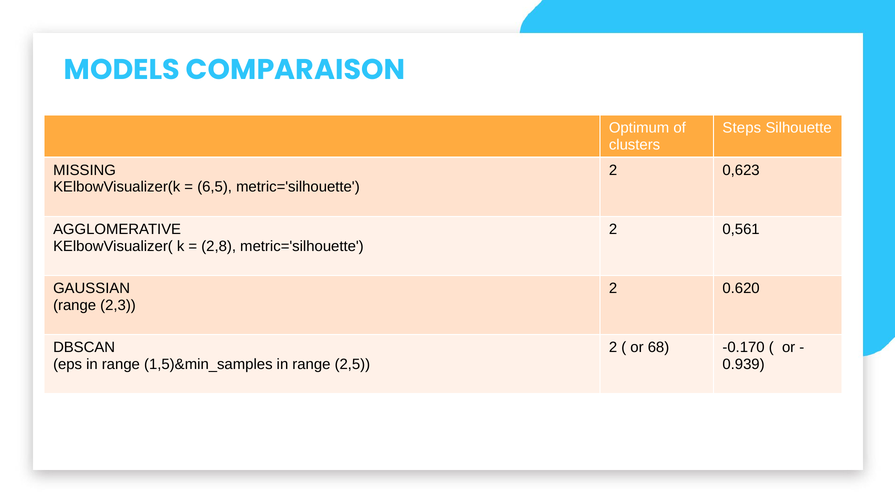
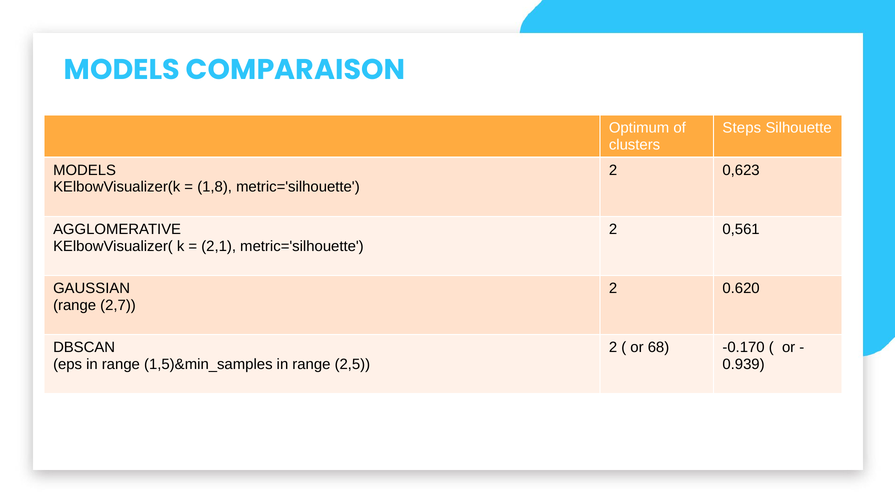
MISSING: MISSING -> MODELS (85, 171)
6,5: 6,5 -> 1,8 (215, 187)
2,8: 2,8 -> 2,1 (219, 246)
2,3: 2,3 -> 2,7 (118, 305)
